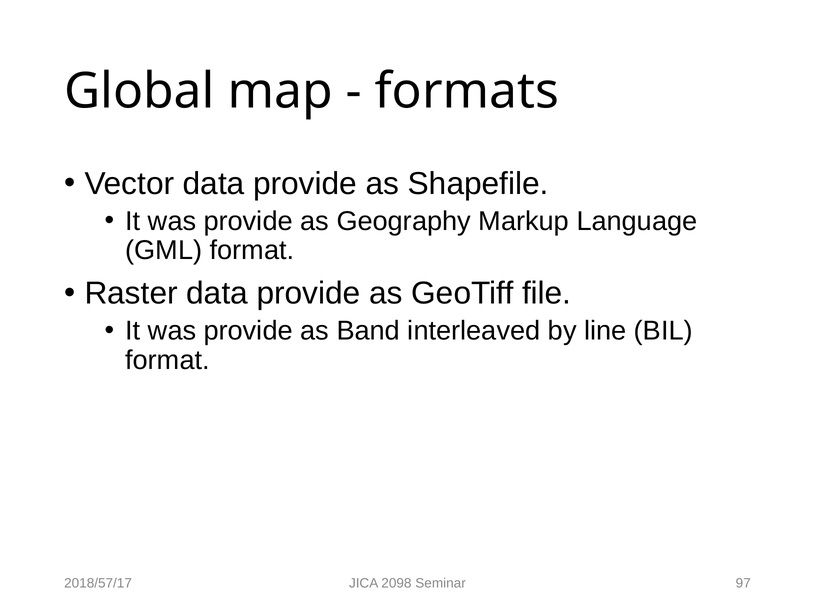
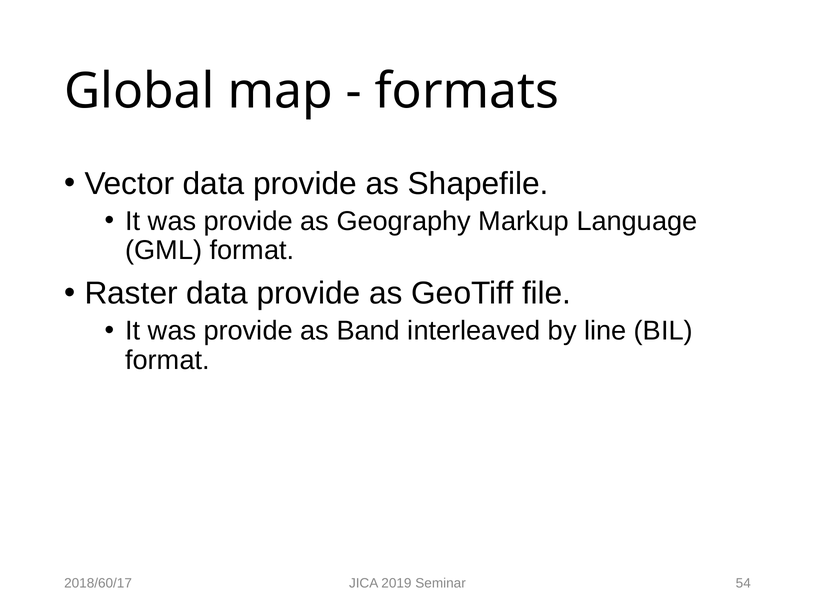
2018/57/17: 2018/57/17 -> 2018/60/17 (98, 584)
2098: 2098 -> 2019 (396, 584)
97: 97 -> 54 (743, 584)
